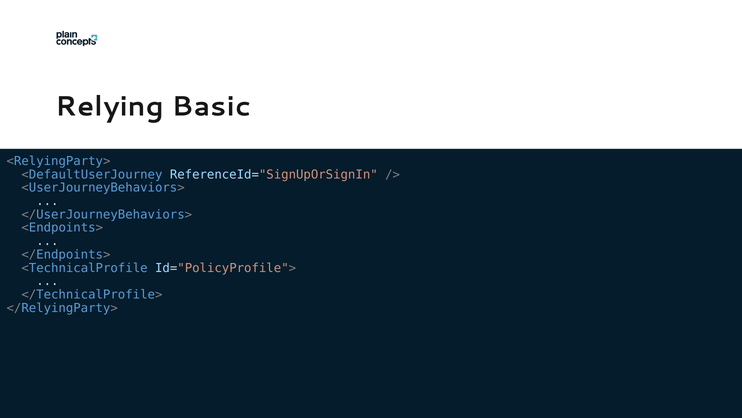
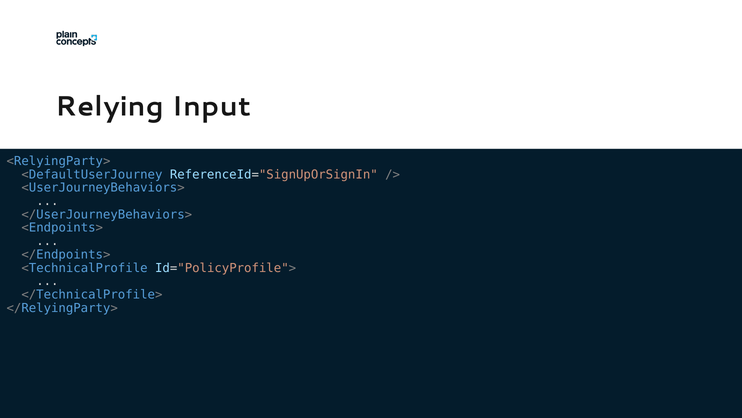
Basic: Basic -> Input (211, 107)
